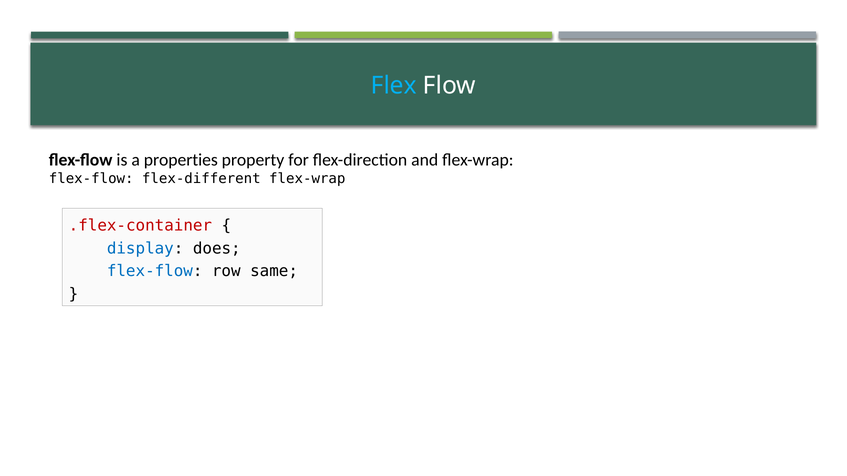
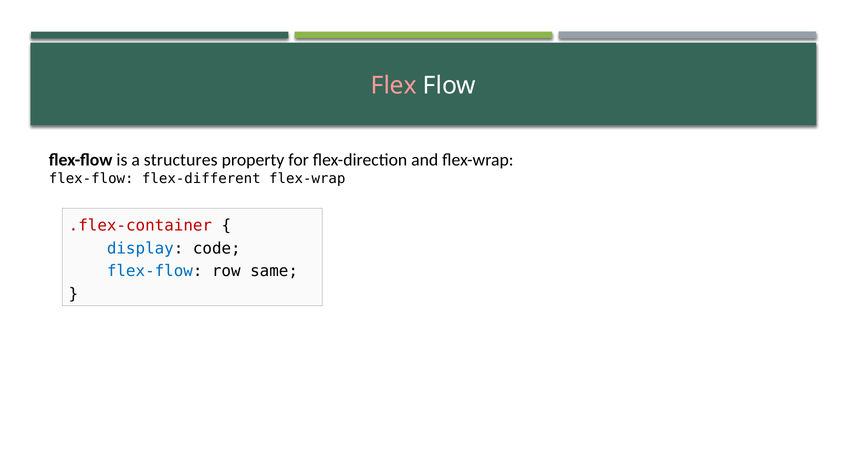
Flex colour: light blue -> pink (394, 85)
properties: properties -> structures (181, 160)
does: does -> code (217, 249)
